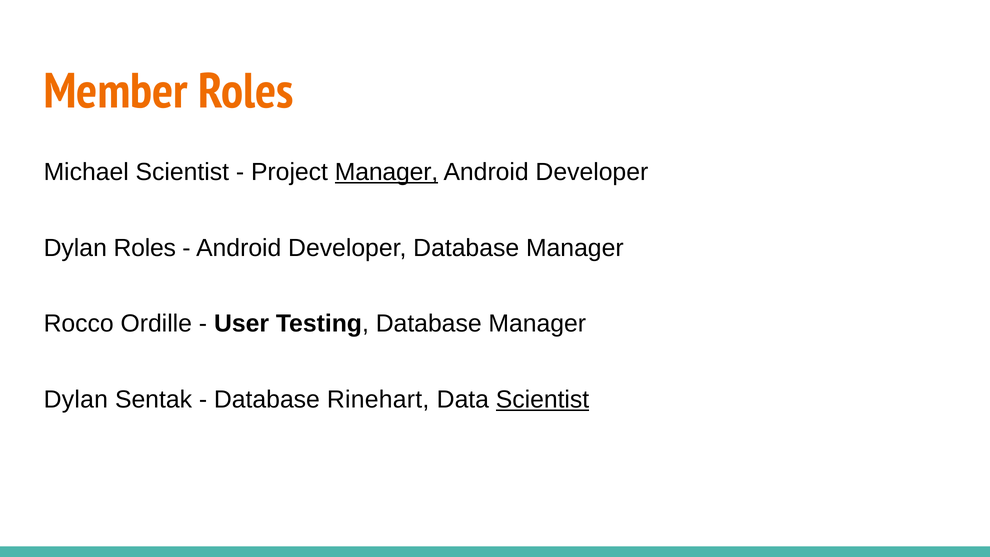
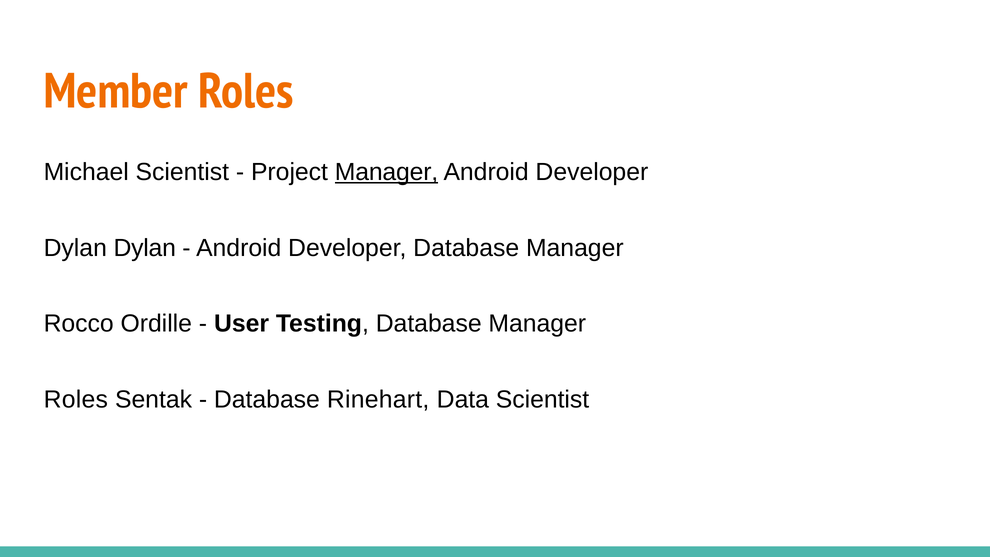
Dylan Roles: Roles -> Dylan (145, 248)
Dylan: Dylan -> Roles (76, 400)
Scientist underline: present -> none (543, 400)
